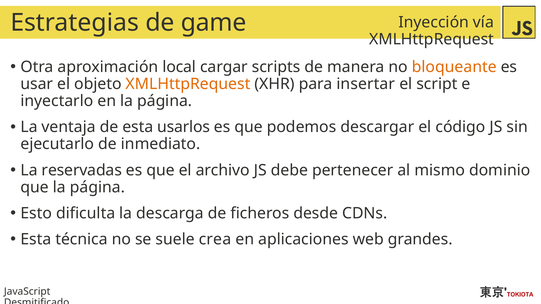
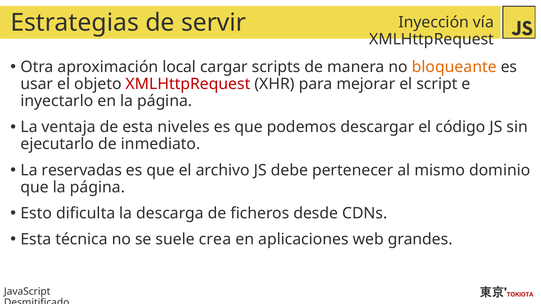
game: game -> servir (214, 23)
XMLHttpRequest colour: orange -> red (188, 84)
insertar: insertar -> mejorar (366, 84)
usarlos: usarlos -> niveles (184, 127)
